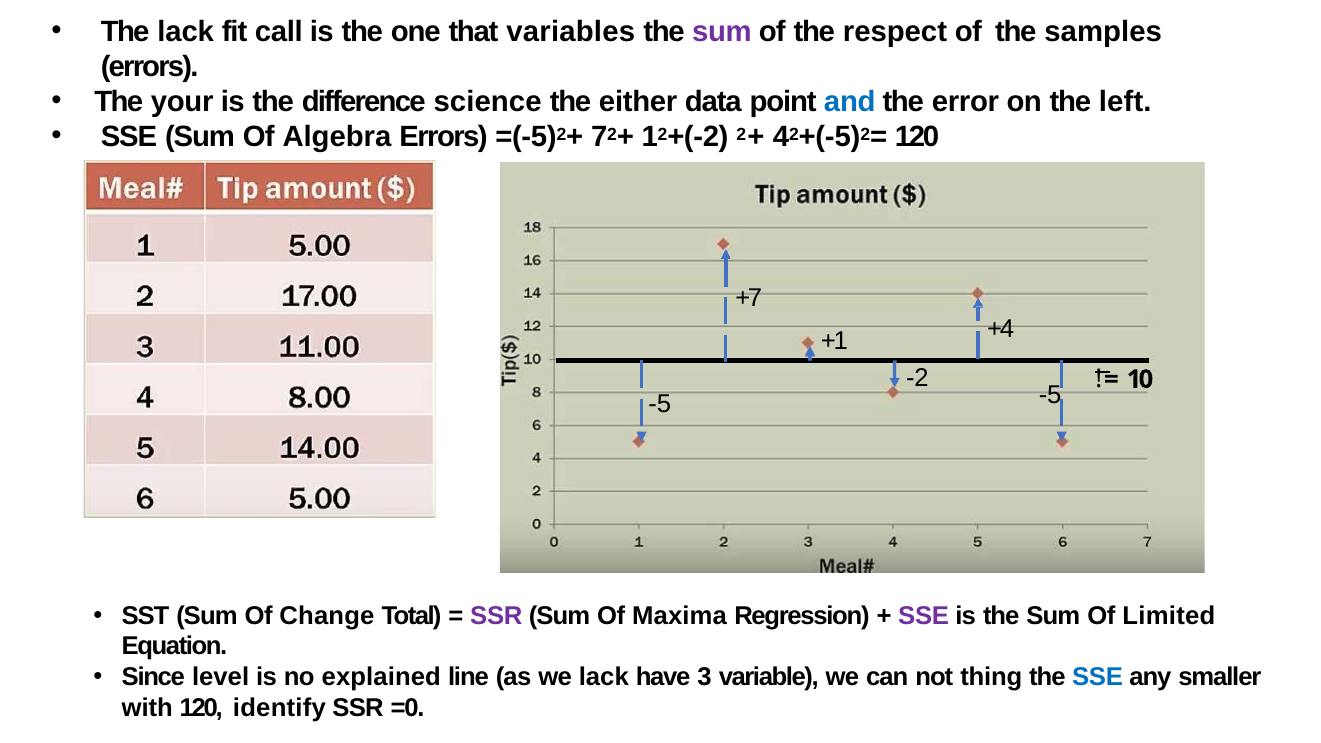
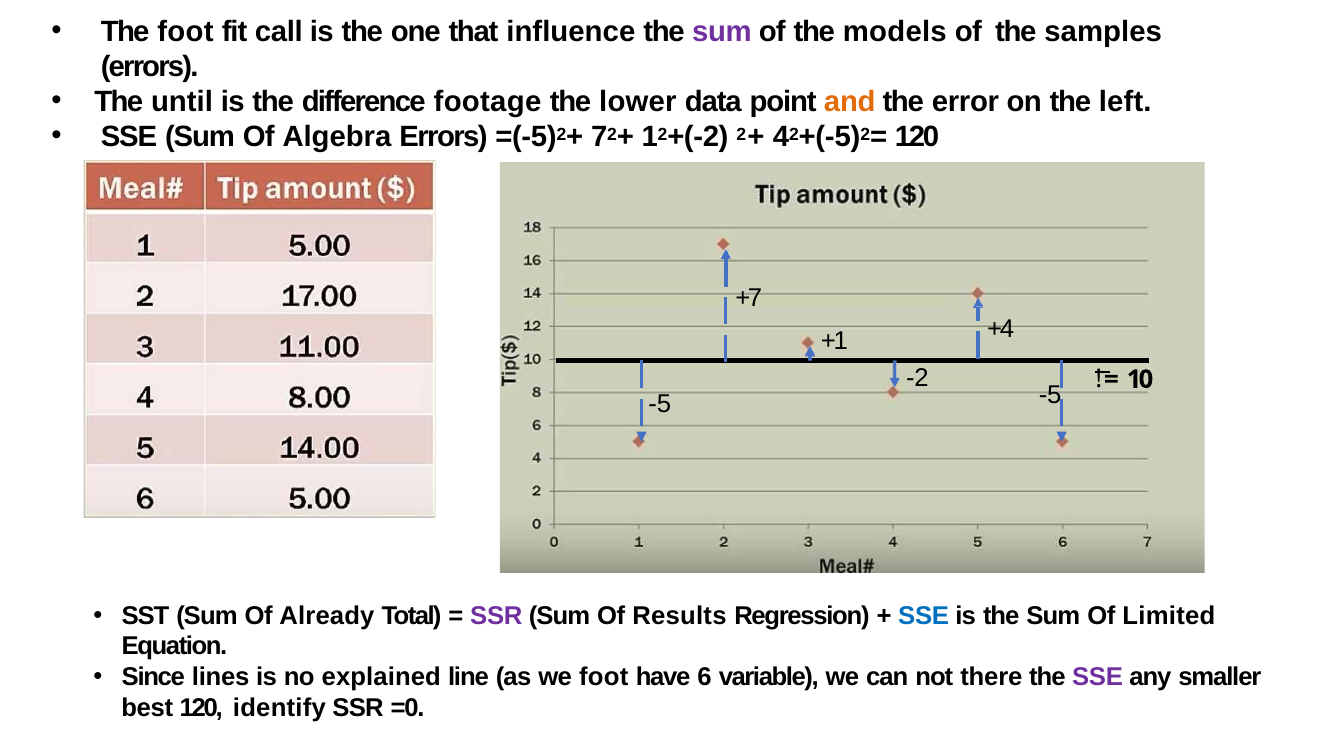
The lack: lack -> foot (186, 32)
variables: variables -> influence (571, 32)
respect: respect -> models (895, 32)
your: your -> until (182, 102)
science: science -> footage (488, 102)
either: either -> lower (638, 102)
and colour: blue -> orange (850, 102)
Change: Change -> Already (327, 616)
Maxima: Maxima -> Results (679, 616)
SSE colour: purple -> blue (924, 616)
level: level -> lines (221, 677)
we lack: lack -> foot (604, 677)
3: 3 -> 6 (705, 677)
thing: thing -> there (991, 677)
SSE colour: blue -> purple (1098, 677)
with: with -> best (147, 708)
